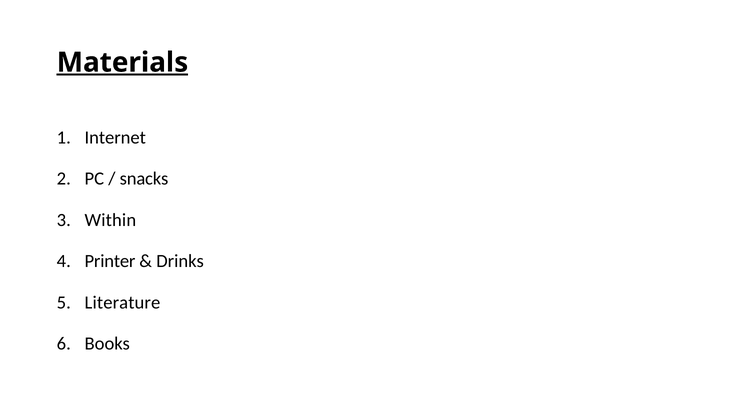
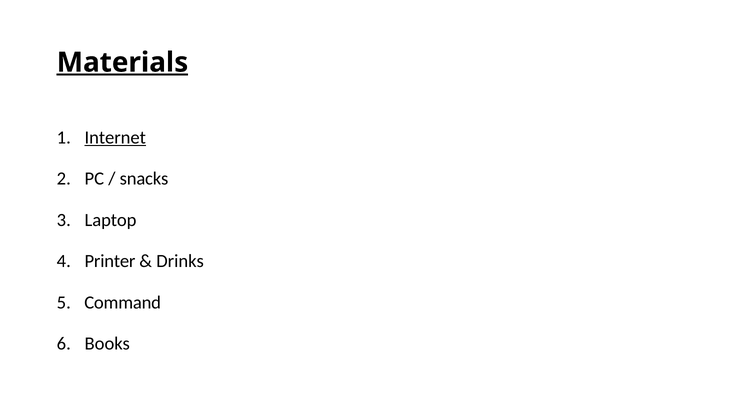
Internet underline: none -> present (115, 138)
Within: Within -> Laptop (111, 220)
Literature: Literature -> Command (123, 303)
